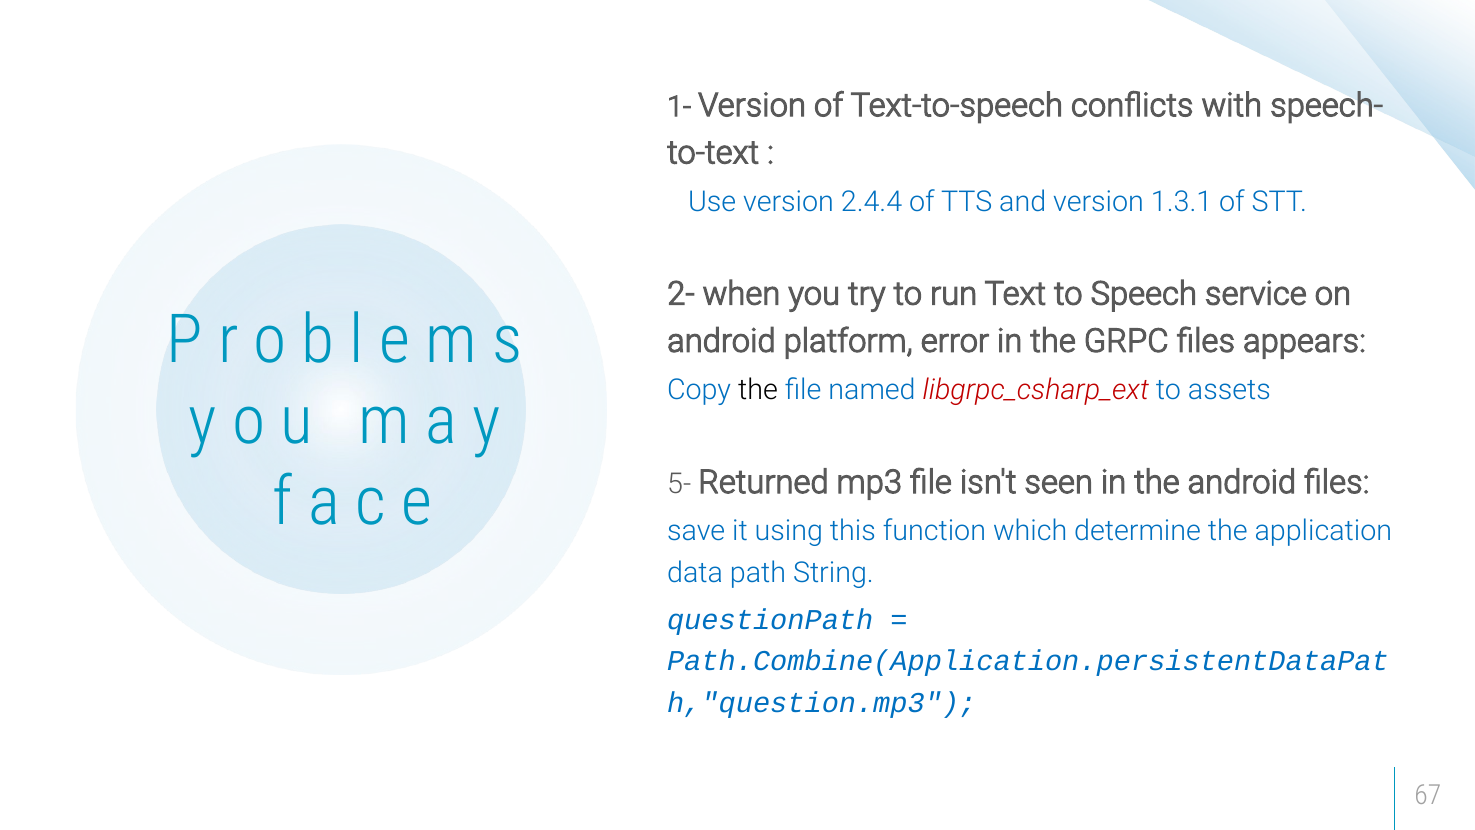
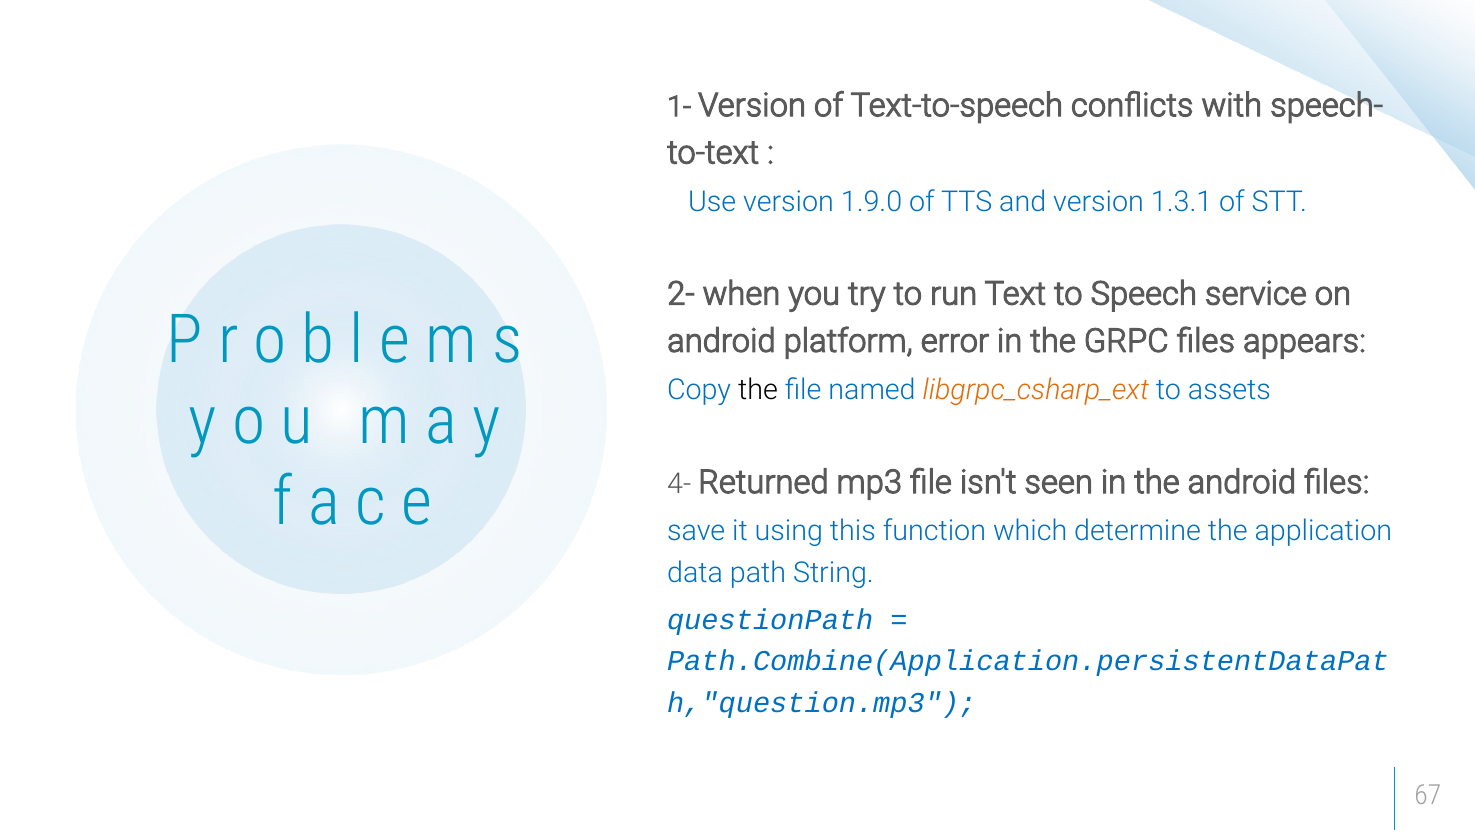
2.4.4: 2.4.4 -> 1.9.0 (872, 202)
libgrpc_csharp_ext colour: red -> orange (1036, 390)
5-: 5- -> 4- (679, 483)
